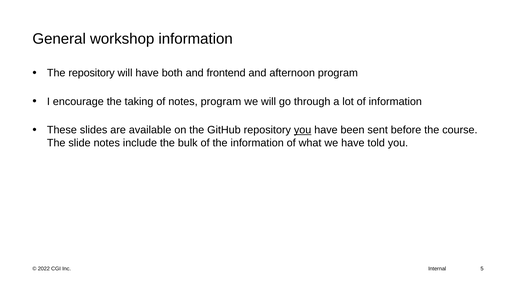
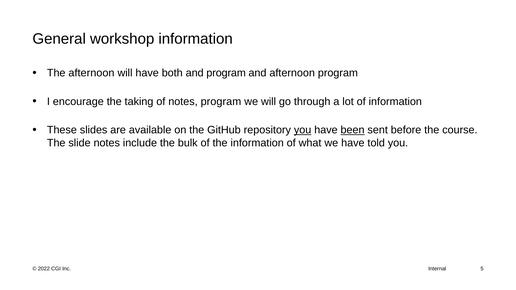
The repository: repository -> afternoon (91, 73)
and frontend: frontend -> program (226, 73)
been underline: none -> present (353, 130)
